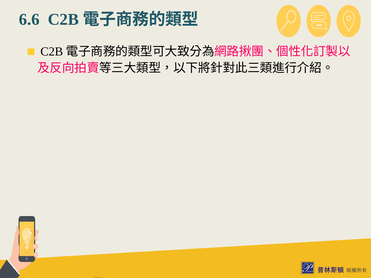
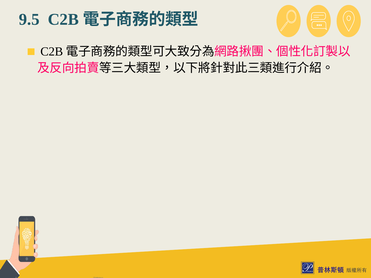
6.6: 6.6 -> 9.5 (29, 19)
